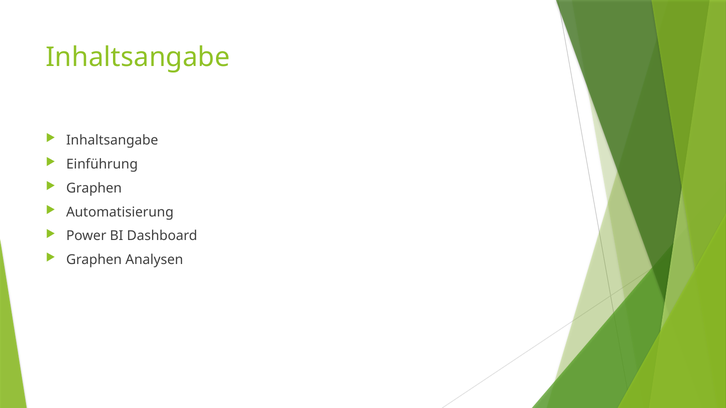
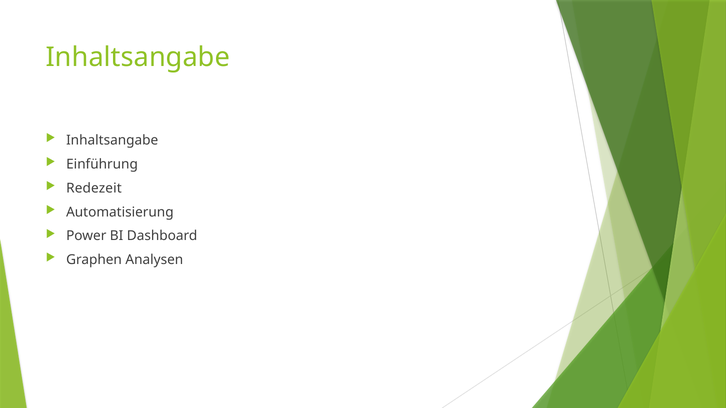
Graphen: Graphen -> Redezeit (94, 188)
